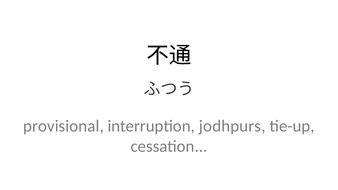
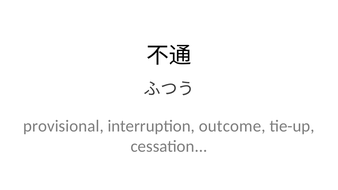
jodhpurs: jodhpurs -> outcome (232, 126)
